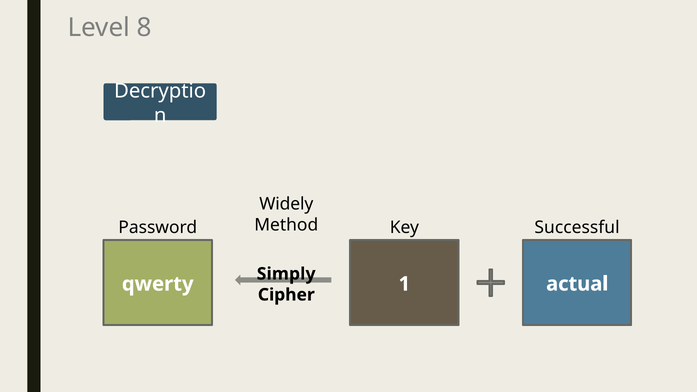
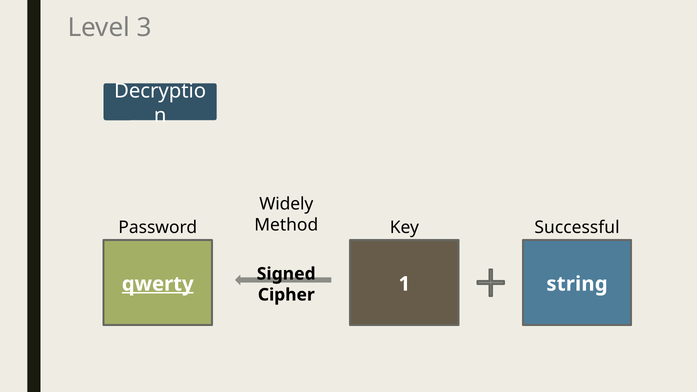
8: 8 -> 3 (144, 28)
Simply: Simply -> Signed (286, 274)
qwerty underline: none -> present (158, 284)
actual: actual -> string (577, 284)
